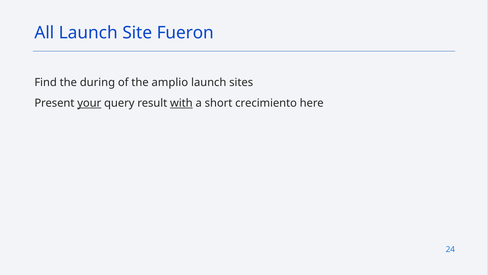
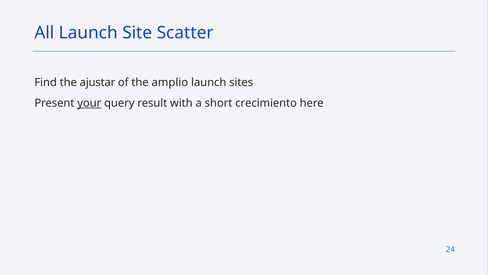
Fueron: Fueron -> Scatter (185, 33)
during: during -> ajustar (98, 82)
with underline: present -> none (181, 103)
